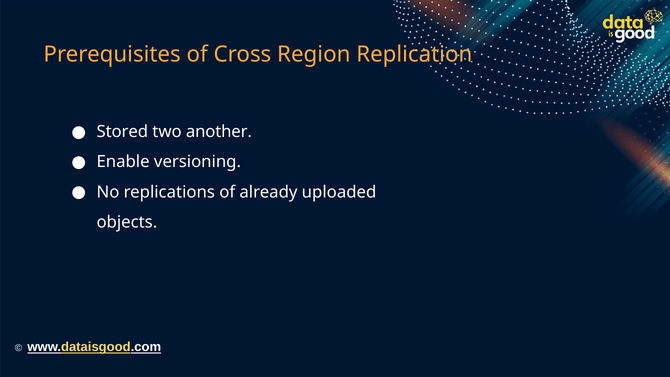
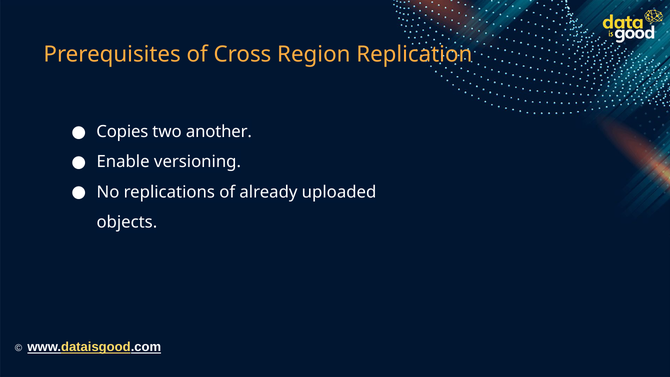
Stored: Stored -> Copies (122, 132)
